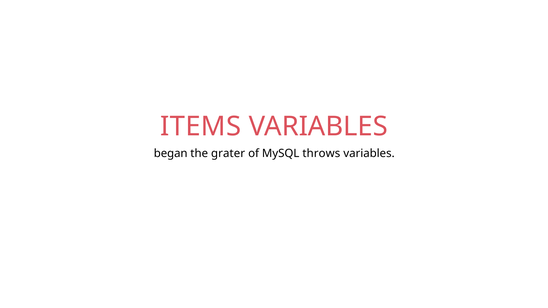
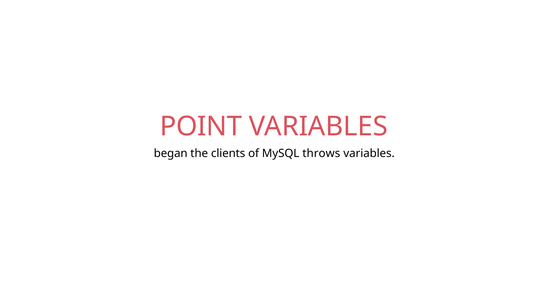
ITEMS: ITEMS -> POINT (201, 127)
grater: grater -> clients (228, 154)
